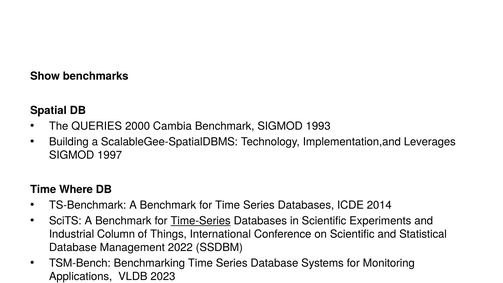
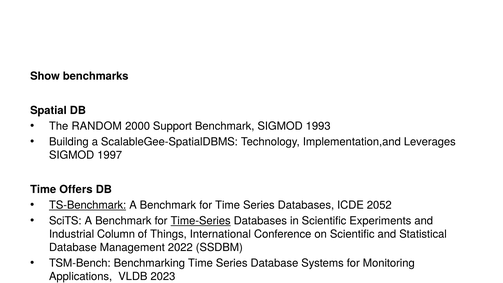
QUERIES: QUERIES -> RANDOM (97, 126)
Cambia: Cambia -> Support (172, 126)
Where: Where -> Offers (76, 189)
TS-Benchmark underline: none -> present (88, 205)
2014: 2014 -> 2052 (379, 205)
